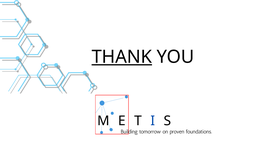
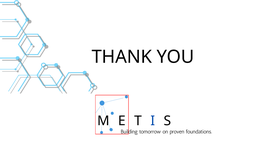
THANK underline: present -> none (122, 57)
